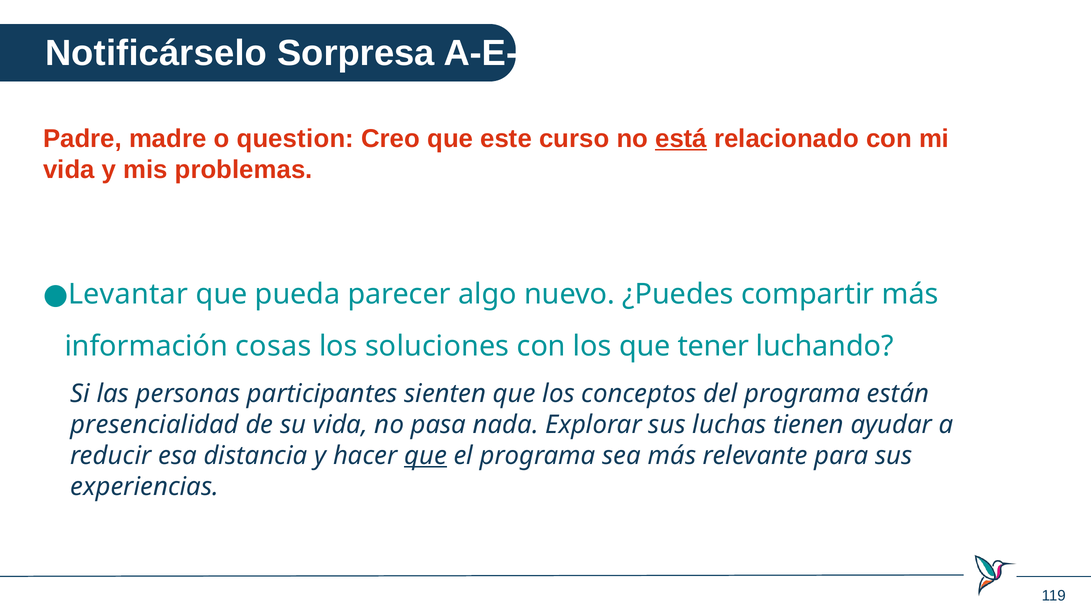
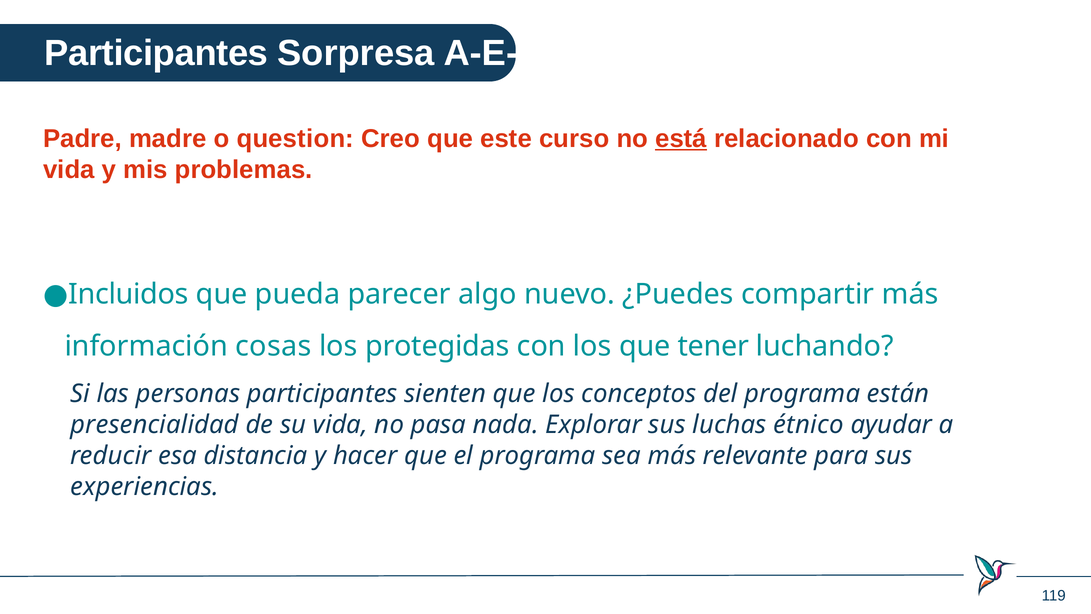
Notificárselo: Notificárselo -> Participantes (156, 53)
Levantar: Levantar -> Incluidos (128, 294)
soluciones: soluciones -> protegidas (437, 346)
tienen: tienen -> étnico (809, 425)
que underline: present -> none (425, 456)
